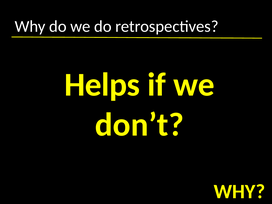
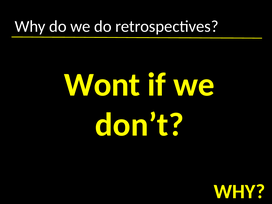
Helps: Helps -> Wont (102, 85)
